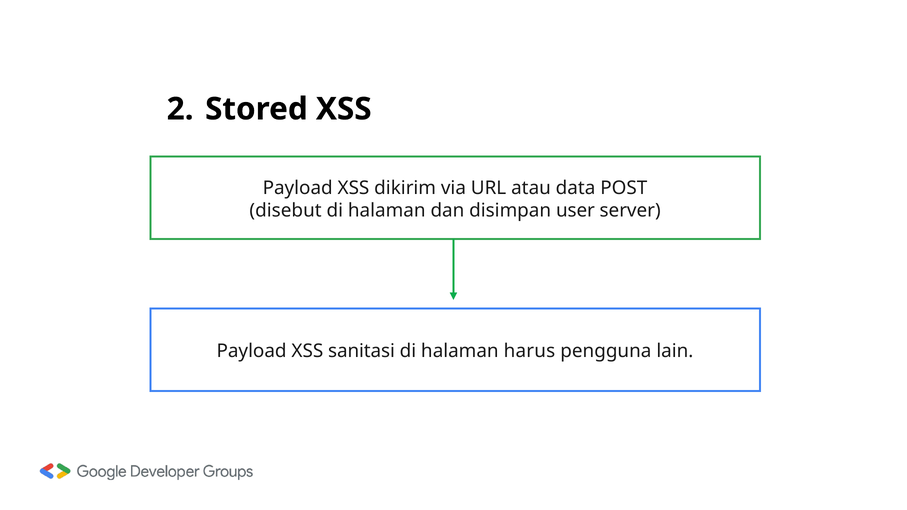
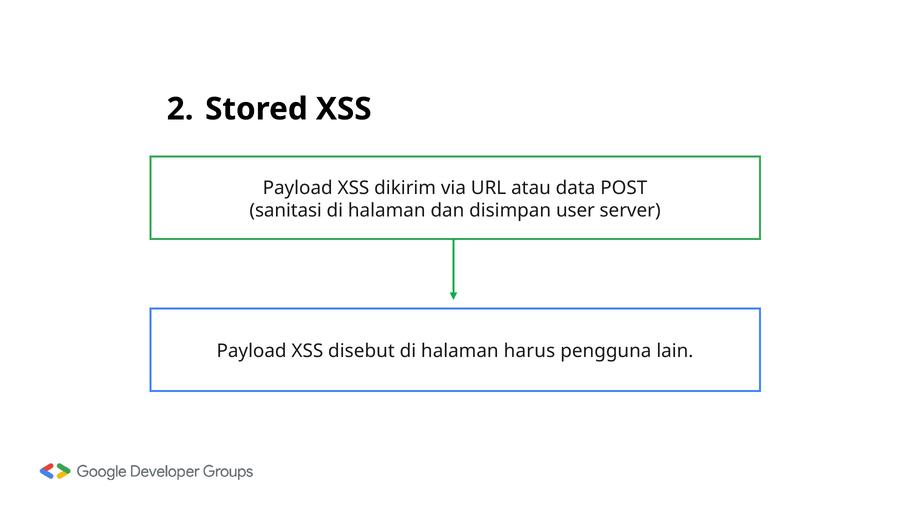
disebut: disebut -> sanitasi (286, 211)
sanitasi: sanitasi -> disebut (361, 351)
